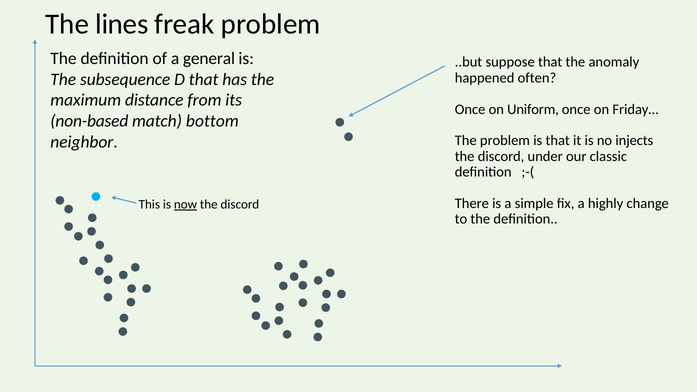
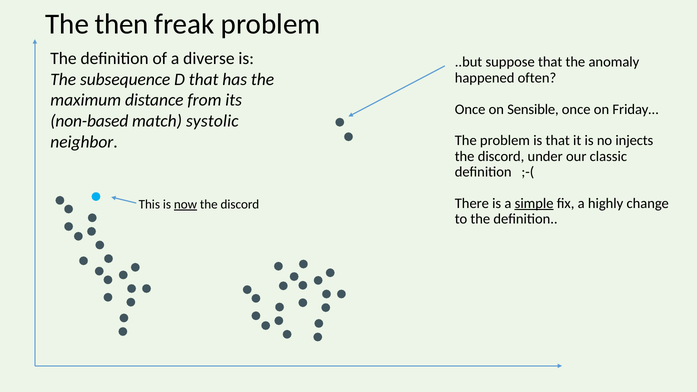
lines: lines -> then (122, 24)
general: general -> diverse (209, 58)
Uniform: Uniform -> Sensible (533, 109)
bottom: bottom -> systolic (212, 121)
simple underline: none -> present (534, 203)
